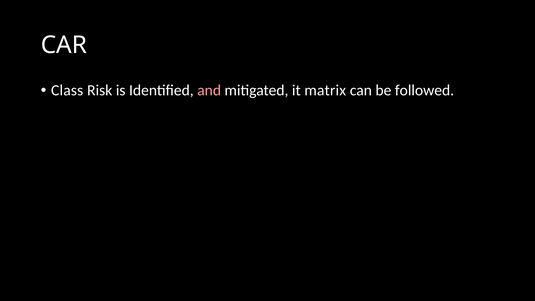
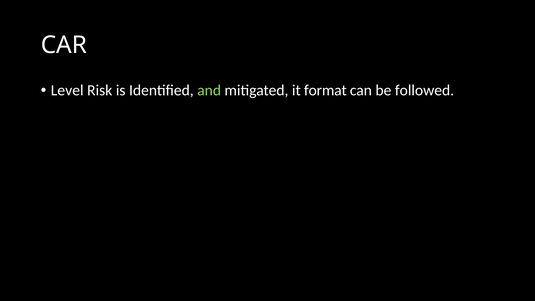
Class: Class -> Level (67, 90)
and colour: pink -> light green (209, 90)
matrix: matrix -> format (325, 90)
